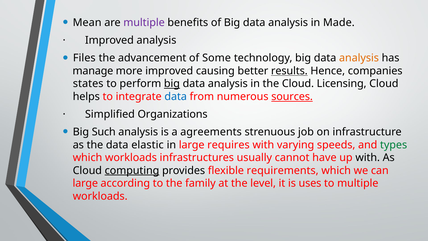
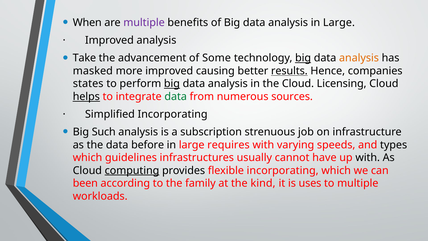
Mean: Mean -> When (87, 23)
analysis in Made: Made -> Large (339, 23)
Files: Files -> Take (84, 58)
big underline: none -> present (303, 58)
manage: manage -> masked (93, 71)
helps underline: none -> present (86, 97)
data colour: blue -> green (176, 97)
sources underline: present -> none (292, 97)
Simplified Organizations: Organizations -> Incorporating (173, 114)
agreements: agreements -> subscription (211, 132)
elastic: elastic -> before (148, 145)
types colour: green -> black (394, 145)
which workloads: workloads -> guidelines (131, 157)
flexible requirements: requirements -> incorporating (283, 170)
large: large -> been (85, 183)
level: level -> kind (263, 183)
